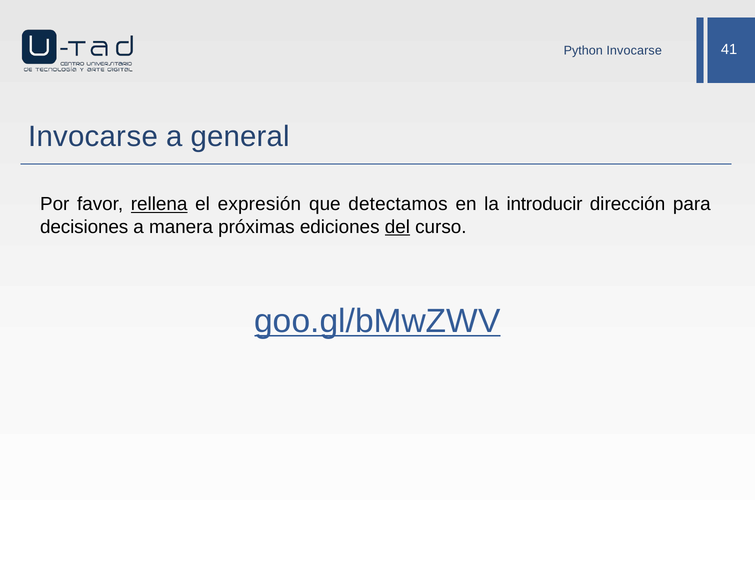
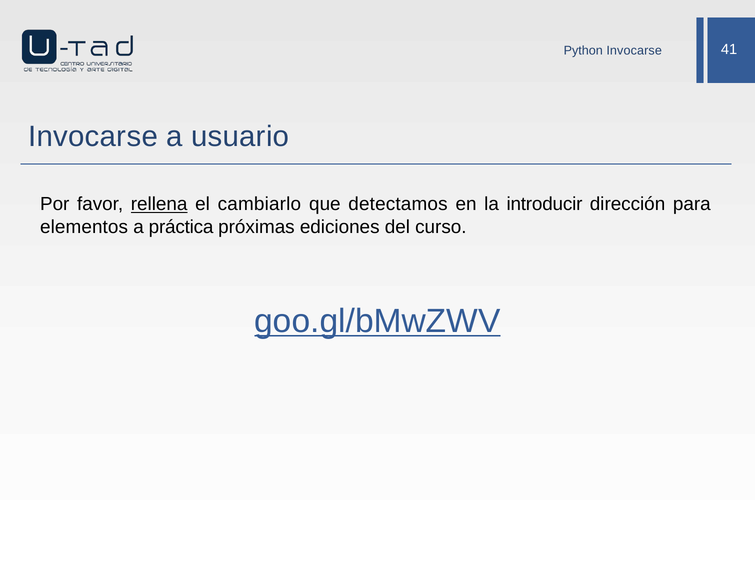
general: general -> usuario (240, 136)
expresión: expresión -> cambiarlo (259, 204)
decisiones: decisiones -> elementos (84, 227)
manera: manera -> práctica (181, 227)
del underline: present -> none (397, 227)
